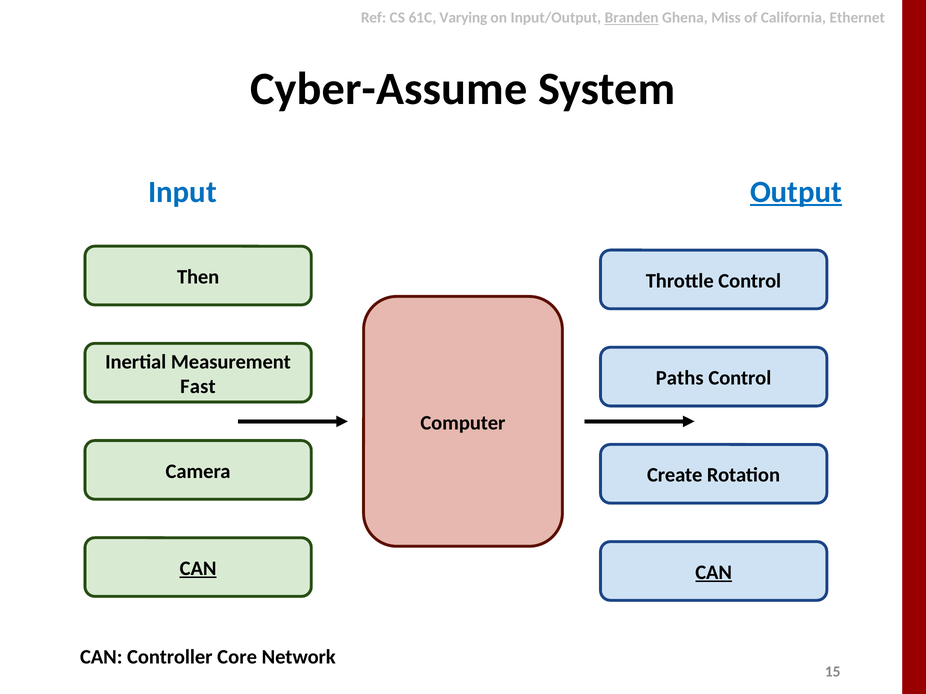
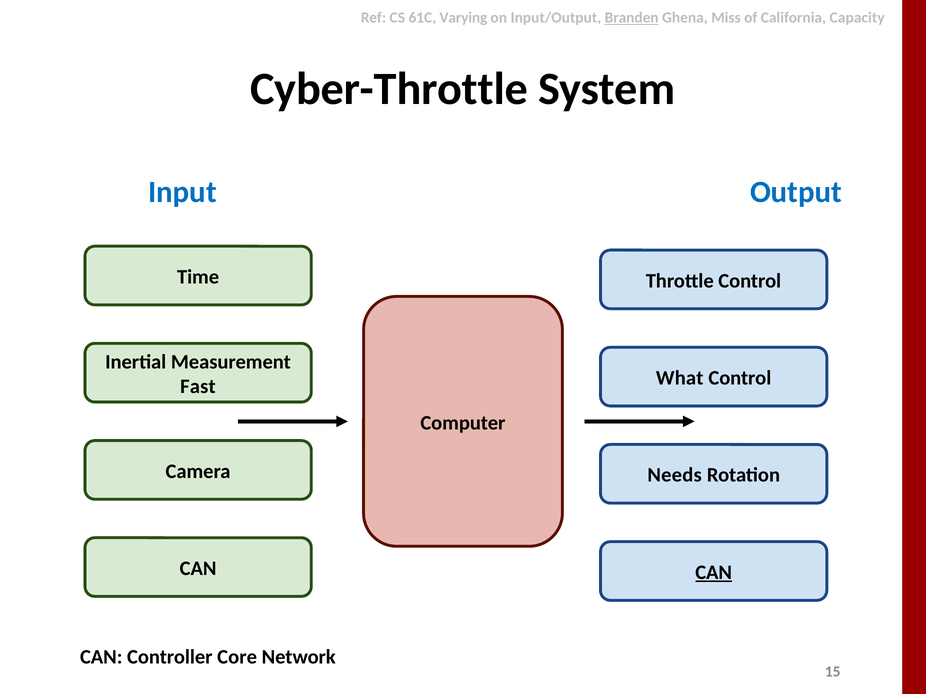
Ethernet: Ethernet -> Capacity (857, 18)
Cyber-Assume: Cyber-Assume -> Cyber-Throttle (389, 89)
Output underline: present -> none (796, 192)
Then: Then -> Time (198, 277)
Paths: Paths -> What (680, 378)
Create: Create -> Needs (675, 476)
CAN underline: present -> none (198, 569)
